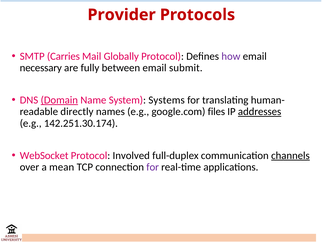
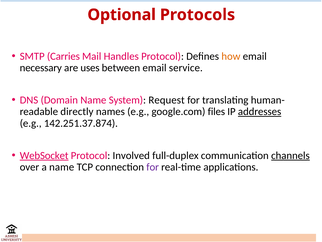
Provider: Provider -> Optional (122, 15)
Globally: Globally -> Handles (121, 56)
how colour: purple -> orange (231, 56)
fully: fully -> uses (90, 68)
submit: submit -> service (186, 68)
Domain underline: present -> none (59, 100)
Systems: Systems -> Request (167, 100)
142.251.30.174: 142.251.30.174 -> 142.251.37.874 (81, 123)
WebSocket underline: none -> present (44, 155)
a mean: mean -> name (62, 167)
